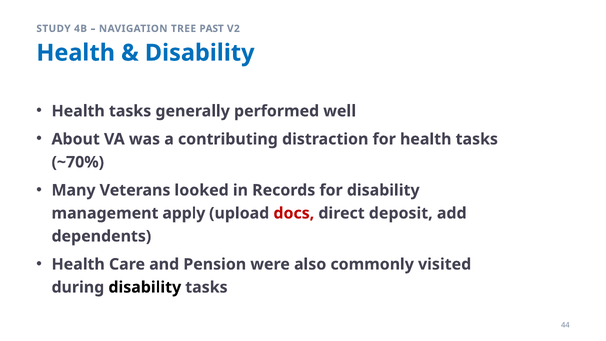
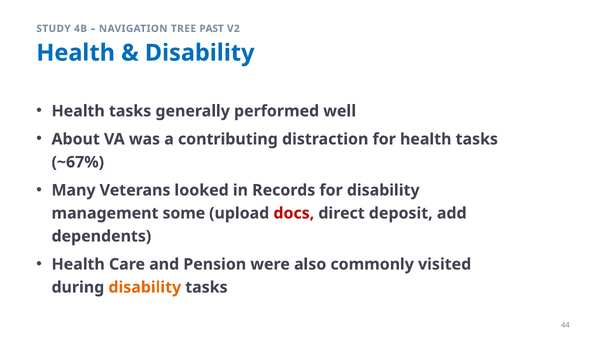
~70%: ~70% -> ~67% (78, 162)
apply: apply -> some (184, 213)
disability colour: black -> orange (145, 287)
